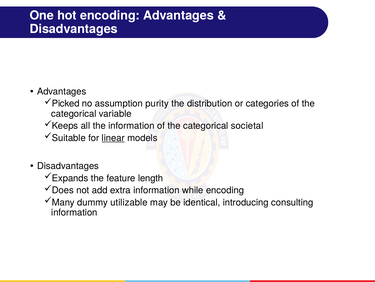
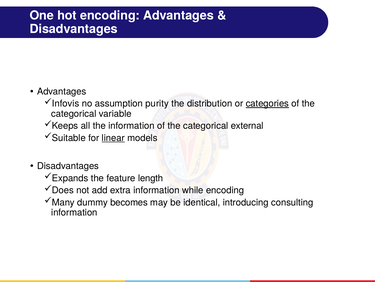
Picked: Picked -> Infovis (66, 103)
categories underline: none -> present (267, 103)
societal: societal -> external (247, 126)
utilizable: utilizable -> becomes (129, 202)
